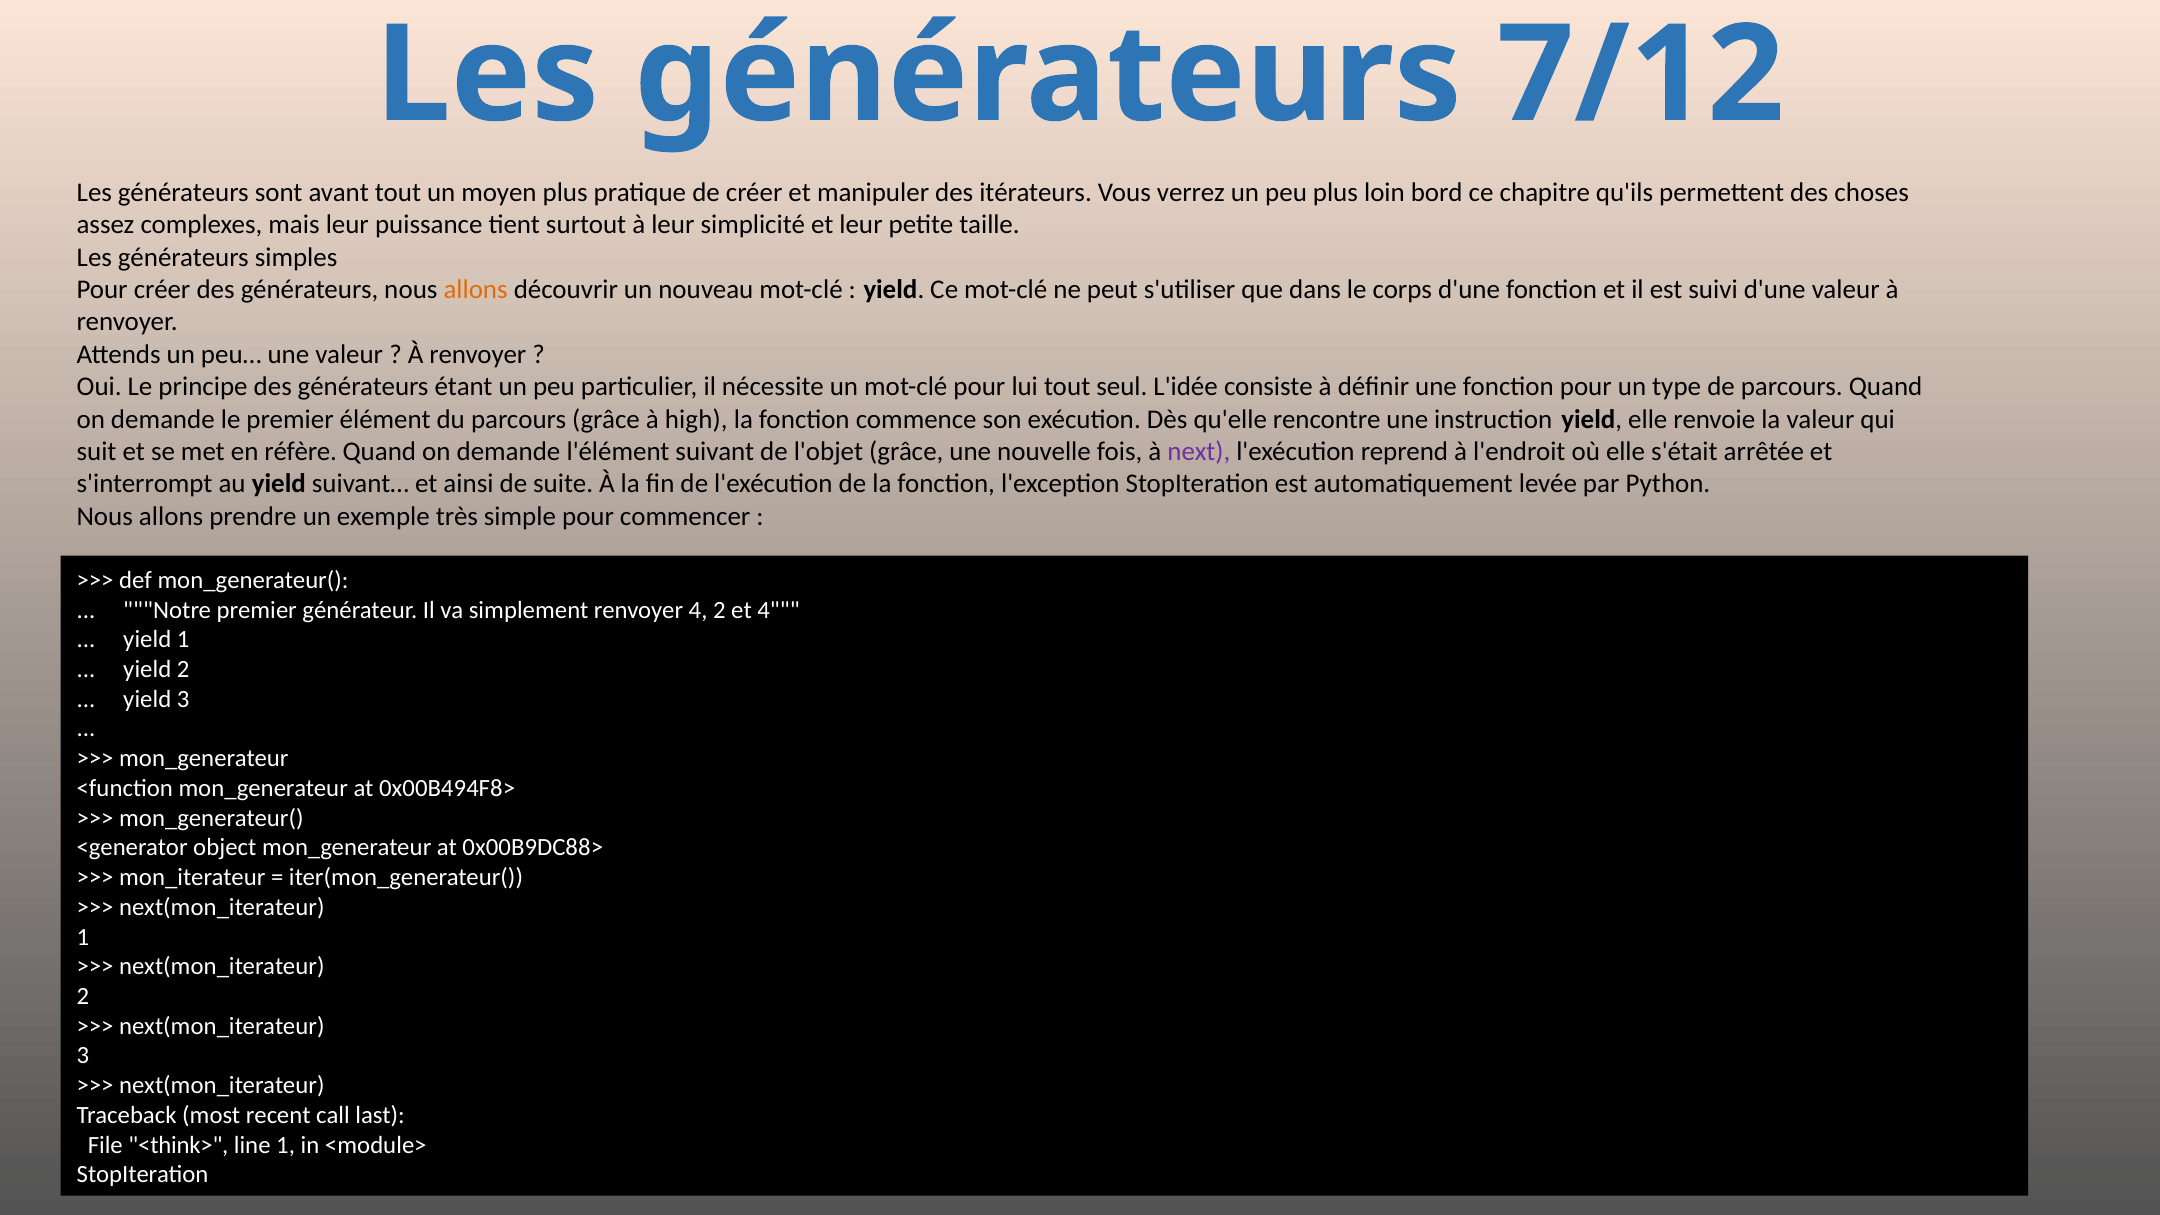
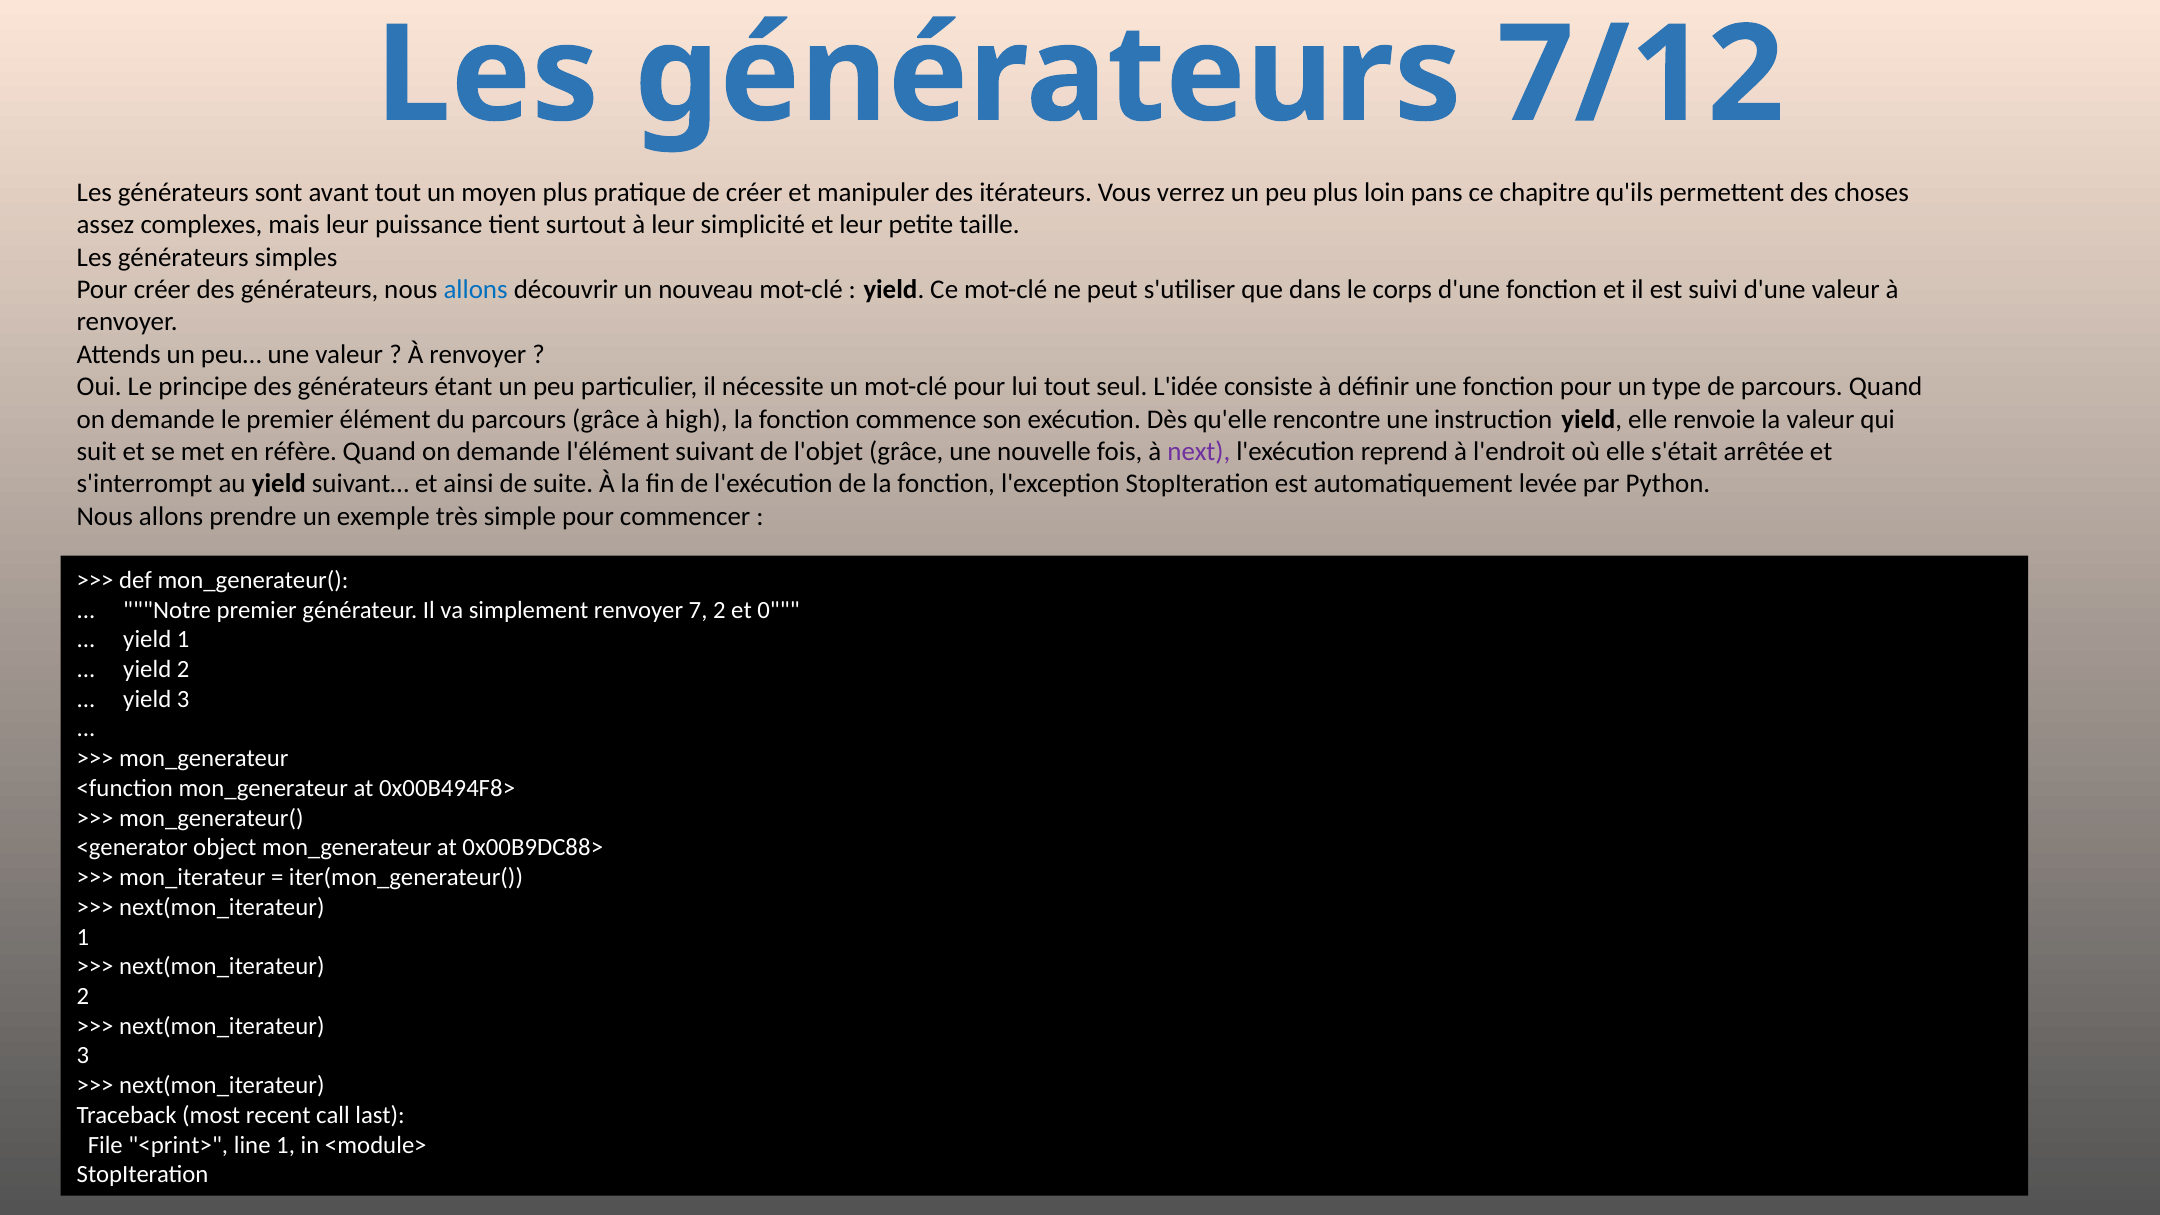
bord: bord -> pans (1437, 192)
allons colour: orange -> blue (476, 290)
renvoyer 4: 4 -> 7 (698, 610)
et 4: 4 -> 0 (779, 610)
<think>: <think> -> <print> (178, 1145)
